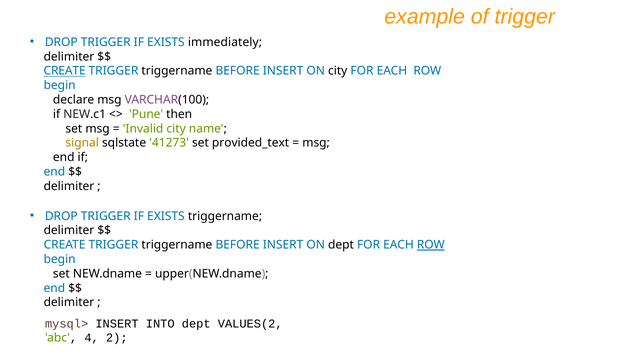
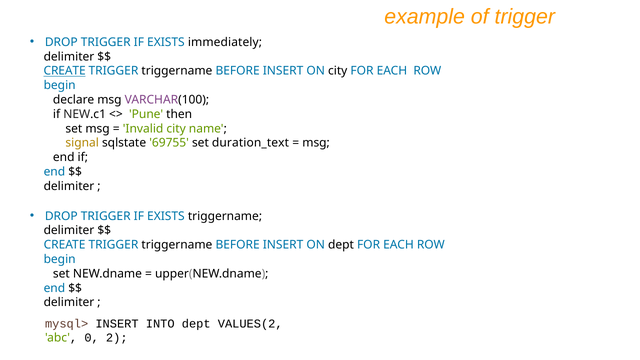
41273: 41273 -> 69755 (169, 143)
provided_text: provided_text -> duration_text (251, 143)
ROW underline: present -> none (431, 245)
4: 4 -> 0 (92, 338)
